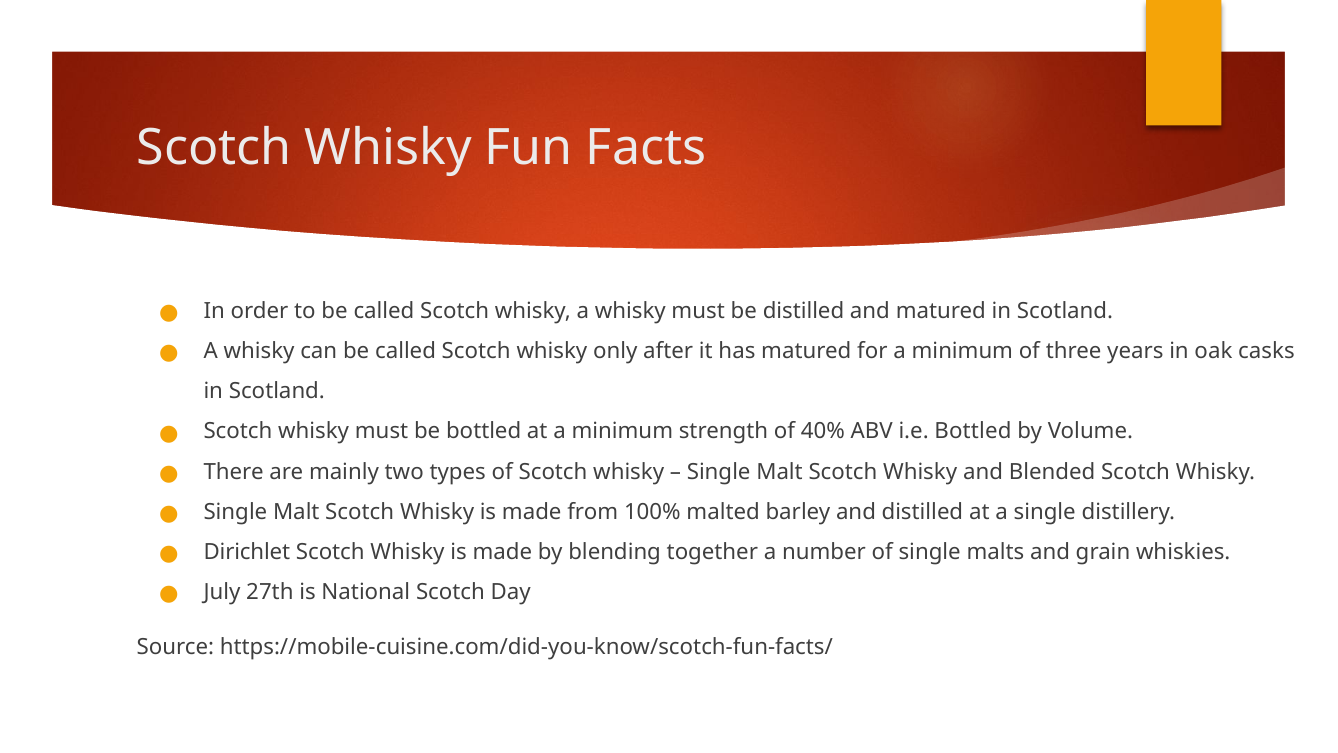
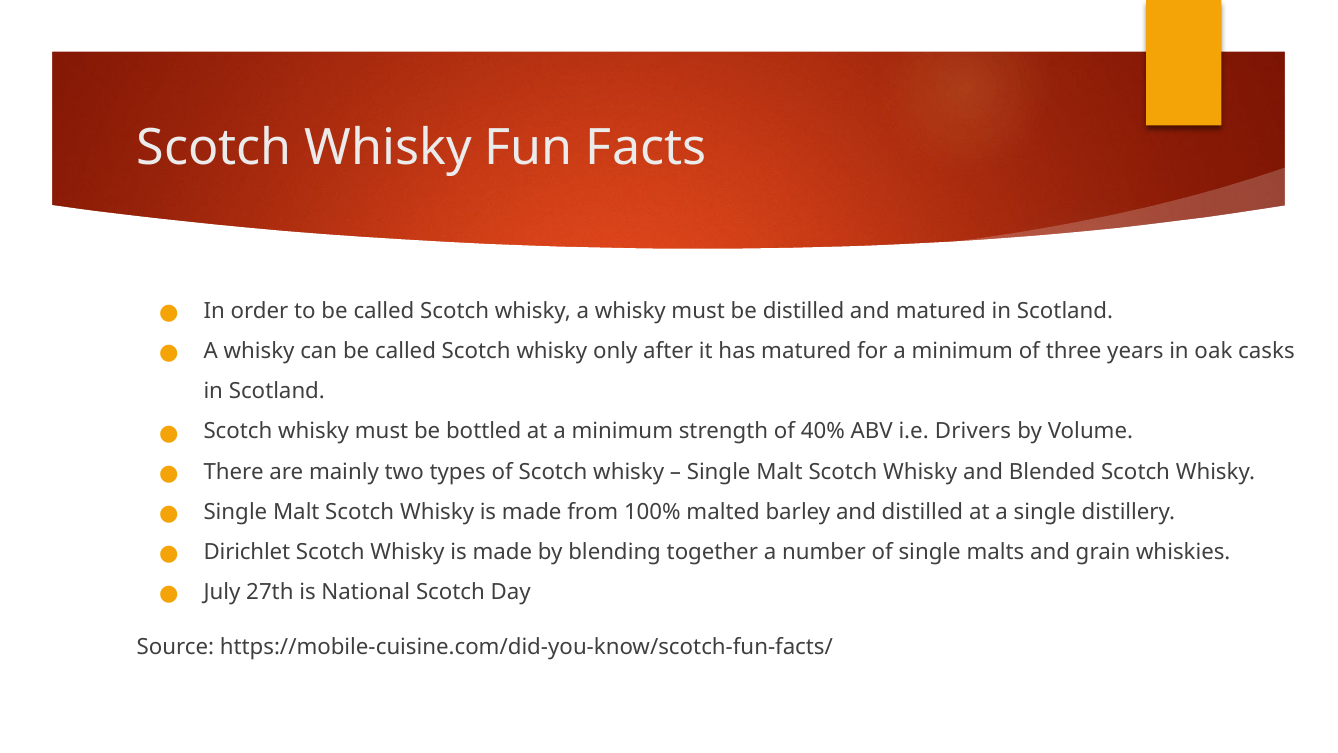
i.e Bottled: Bottled -> Drivers (973, 431)
